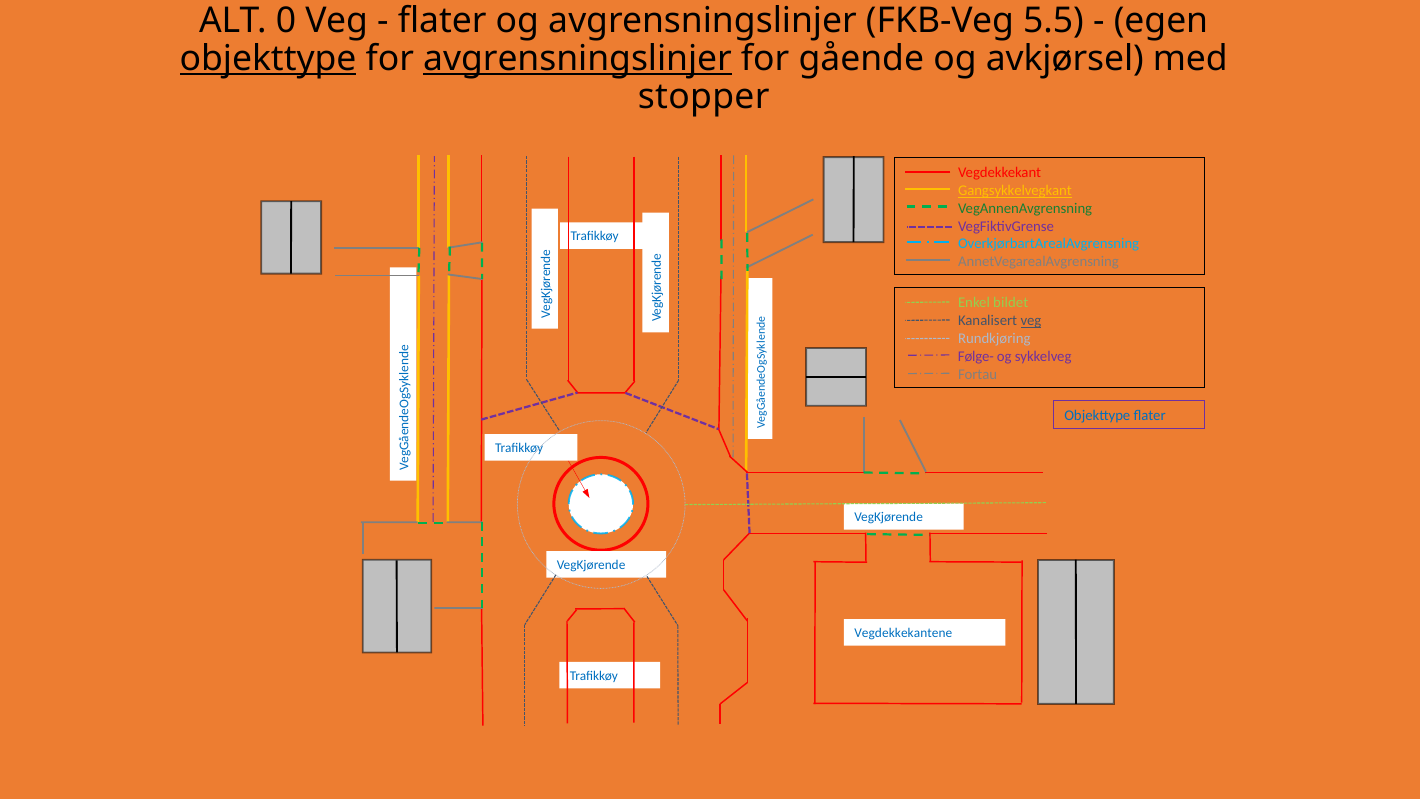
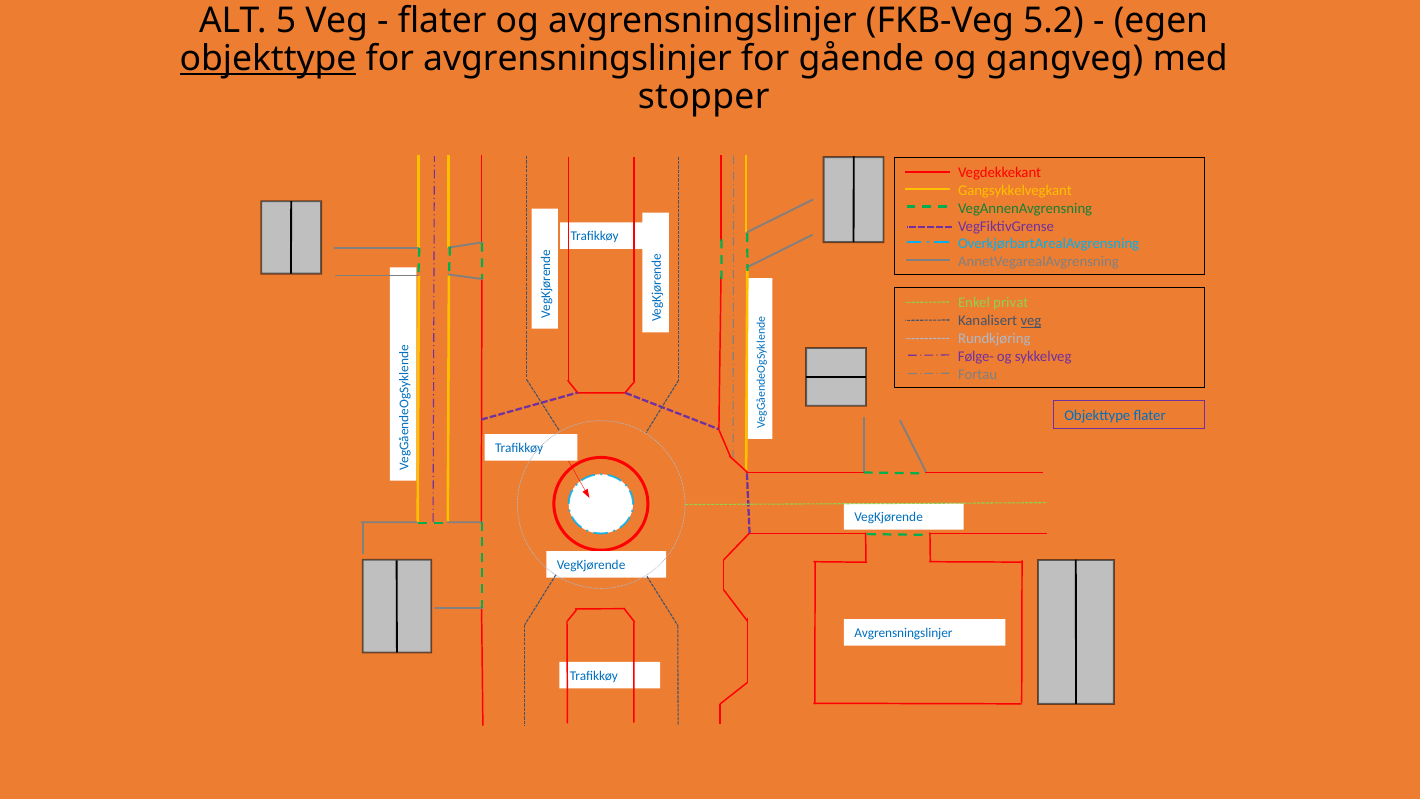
0: 0 -> 5 (286, 20)
5.5: 5.5 -> 5.2 (1054, 20)
avgrensningslinjer underline: present -> none (578, 59)
avkjørsel: avkjørsel -> gangveg (1065, 59)
Gangsykkelvegkant underline: present -> none (1015, 191)
bildet: bildet -> privat (1011, 303)
Vegdekkekantene: Vegdekkekantene -> Avgrensningslinjer (903, 633)
